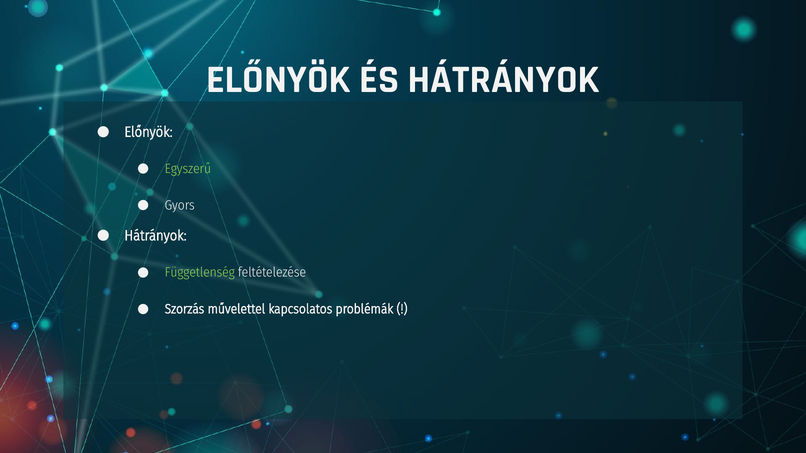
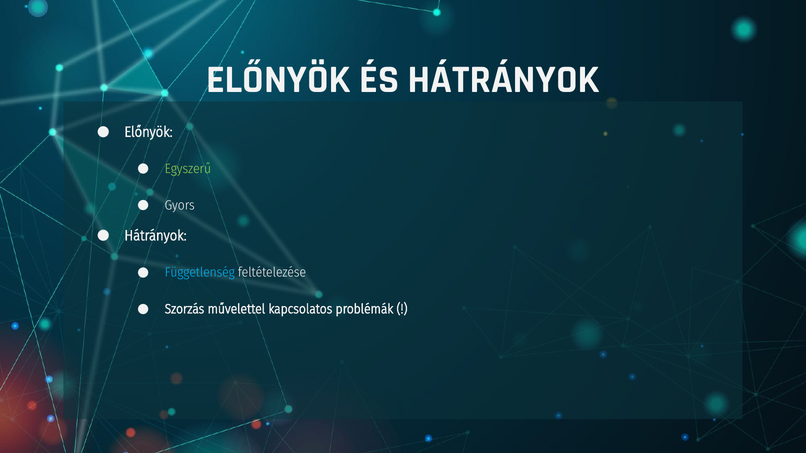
Függetlenség colour: light green -> light blue (200, 273)
